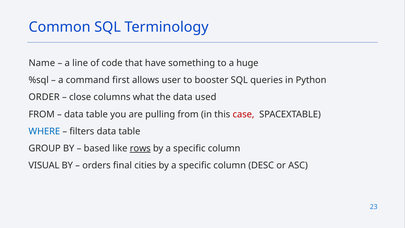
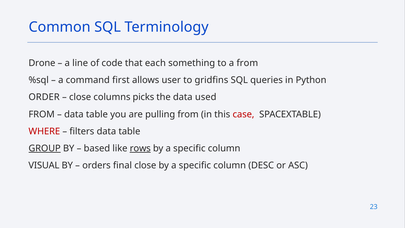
Name: Name -> Drone (42, 63)
have: have -> each (155, 63)
a huge: huge -> from (247, 63)
booster: booster -> gridfins (211, 80)
what: what -> picks (143, 97)
WHERE colour: blue -> red (44, 131)
GROUP underline: none -> present (45, 148)
final cities: cities -> close (145, 165)
